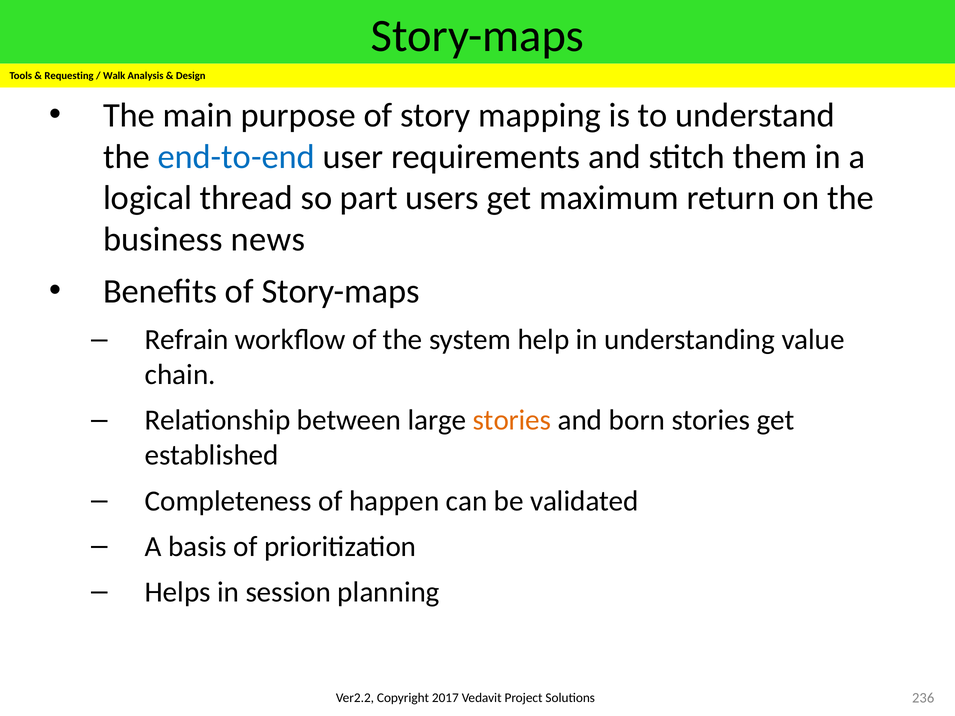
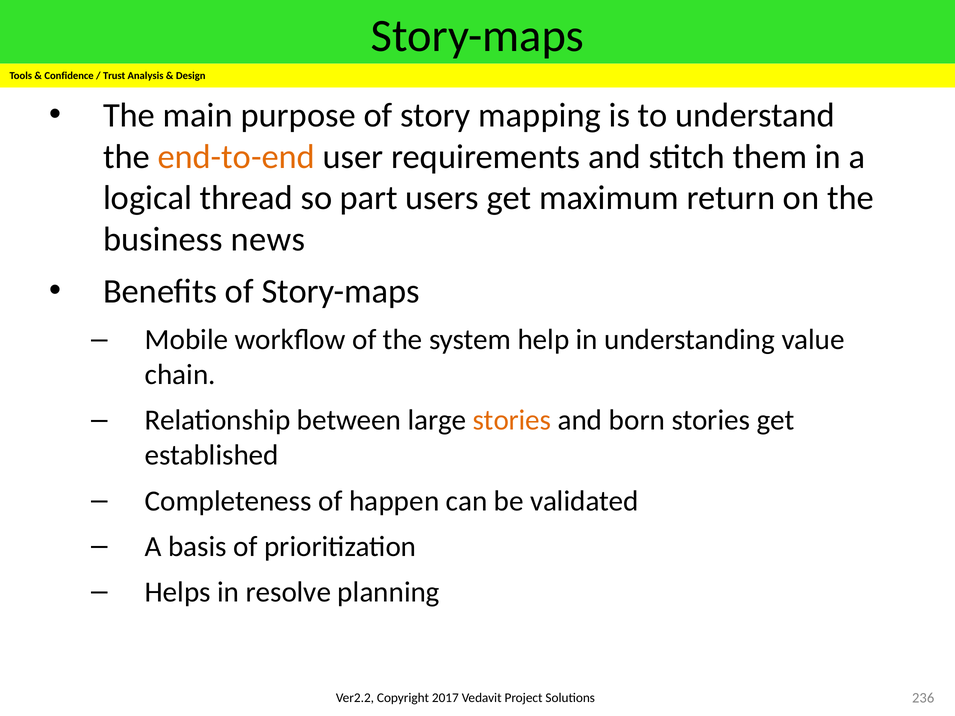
Requesting: Requesting -> Confidence (69, 76)
Walk: Walk -> Trust (114, 76)
end-to-end colour: blue -> orange (236, 157)
Refrain: Refrain -> Mobile (187, 340)
session: session -> resolve (288, 592)
